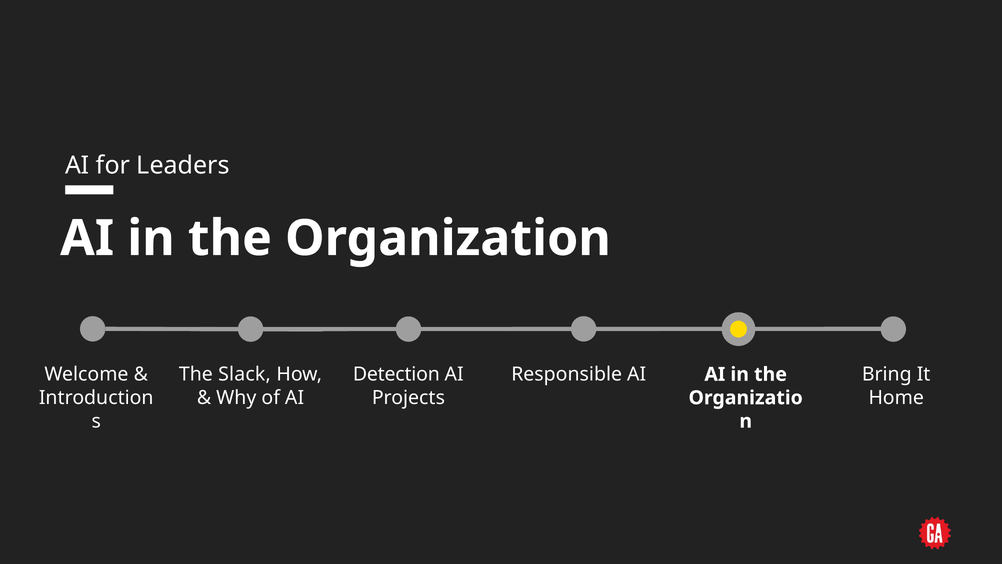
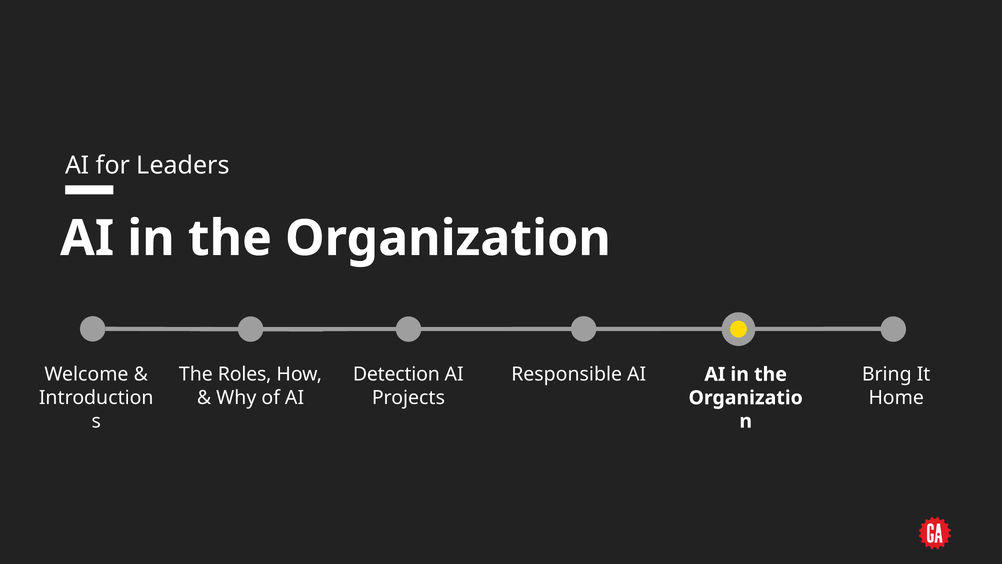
Slack: Slack -> Roles (245, 374)
